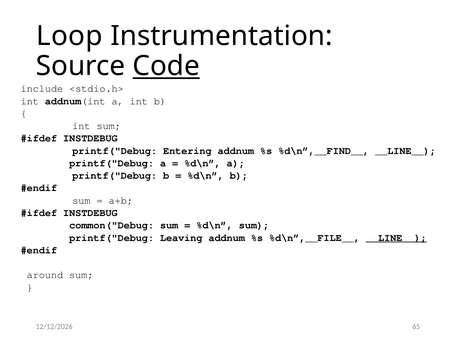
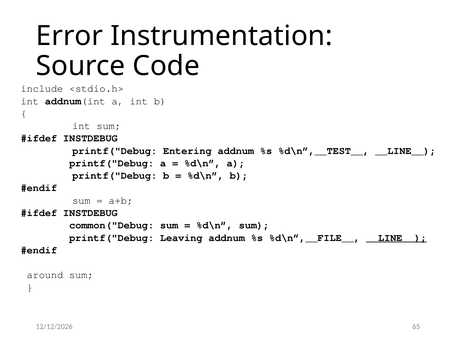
Loop: Loop -> Error (69, 36)
Code underline: present -> none (166, 66)
%d\n”,__FIND__: %d\n”,__FIND__ -> %d\n”,__TEST__ (324, 151)
